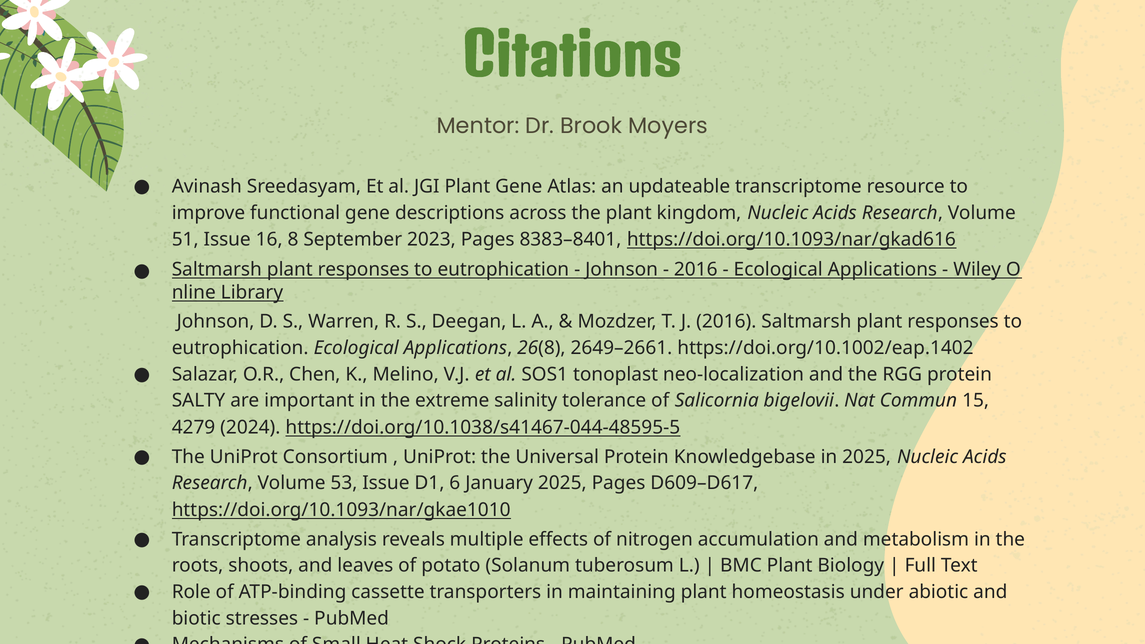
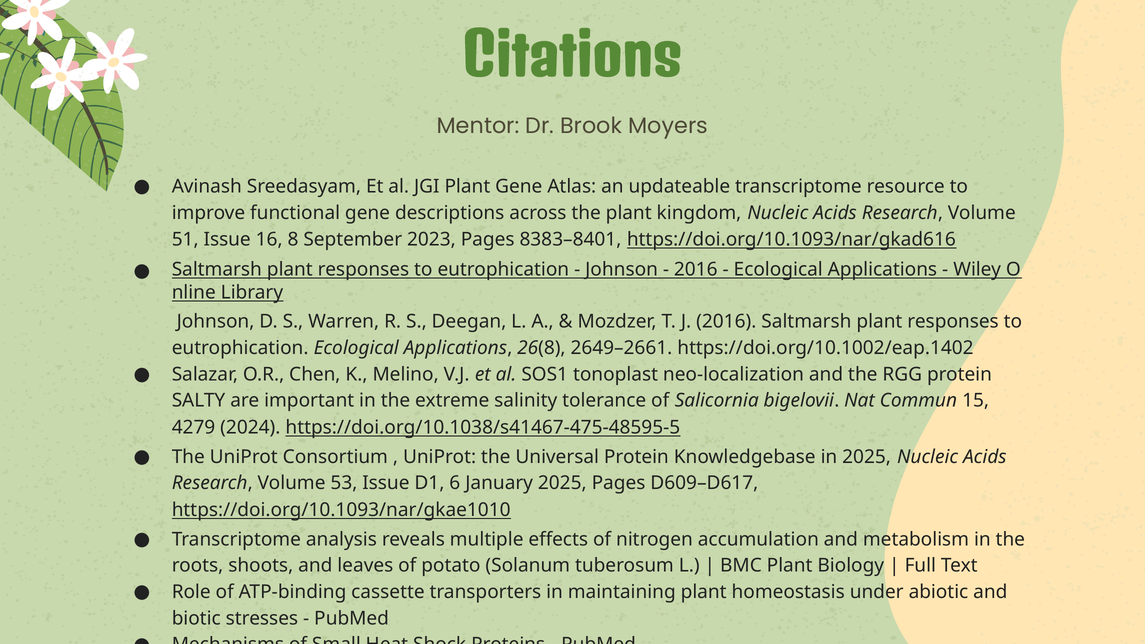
https://doi.org/10.1038/s41467-044-48595-5: https://doi.org/10.1038/s41467-044-48595-5 -> https://doi.org/10.1038/s41467-475-48595-5 (483, 428)
